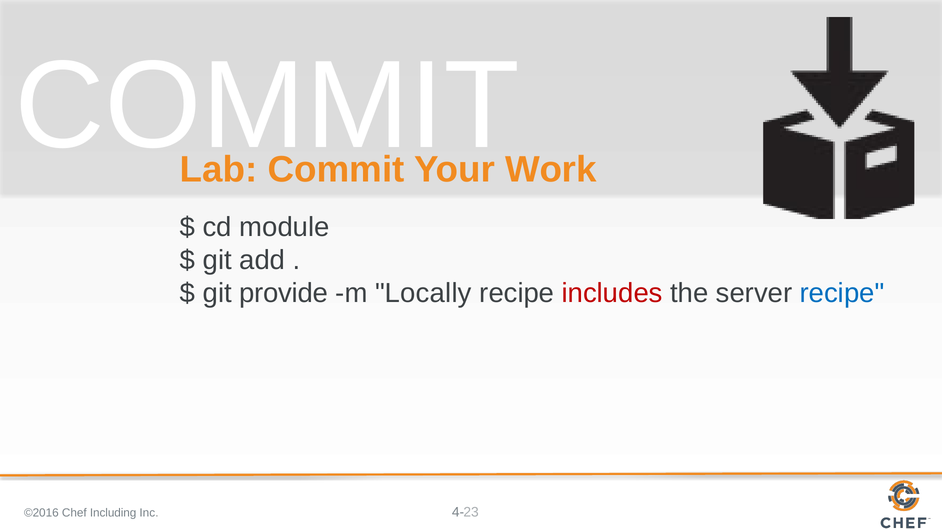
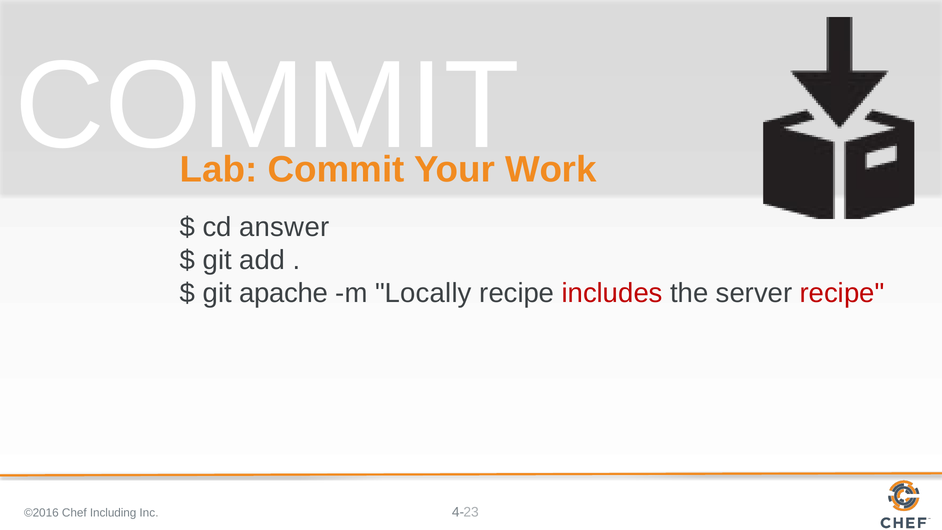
module: module -> answer (284, 227)
provide: provide -> apache (284, 293)
recipe colour: blue -> red (842, 293)
